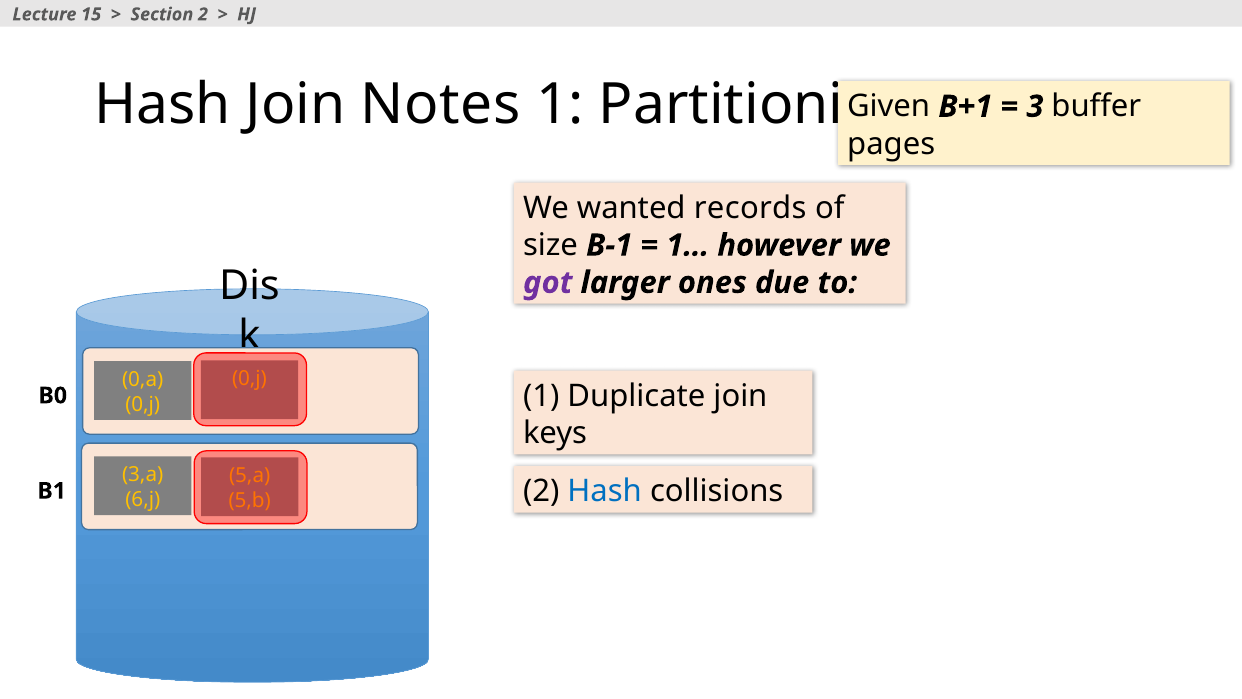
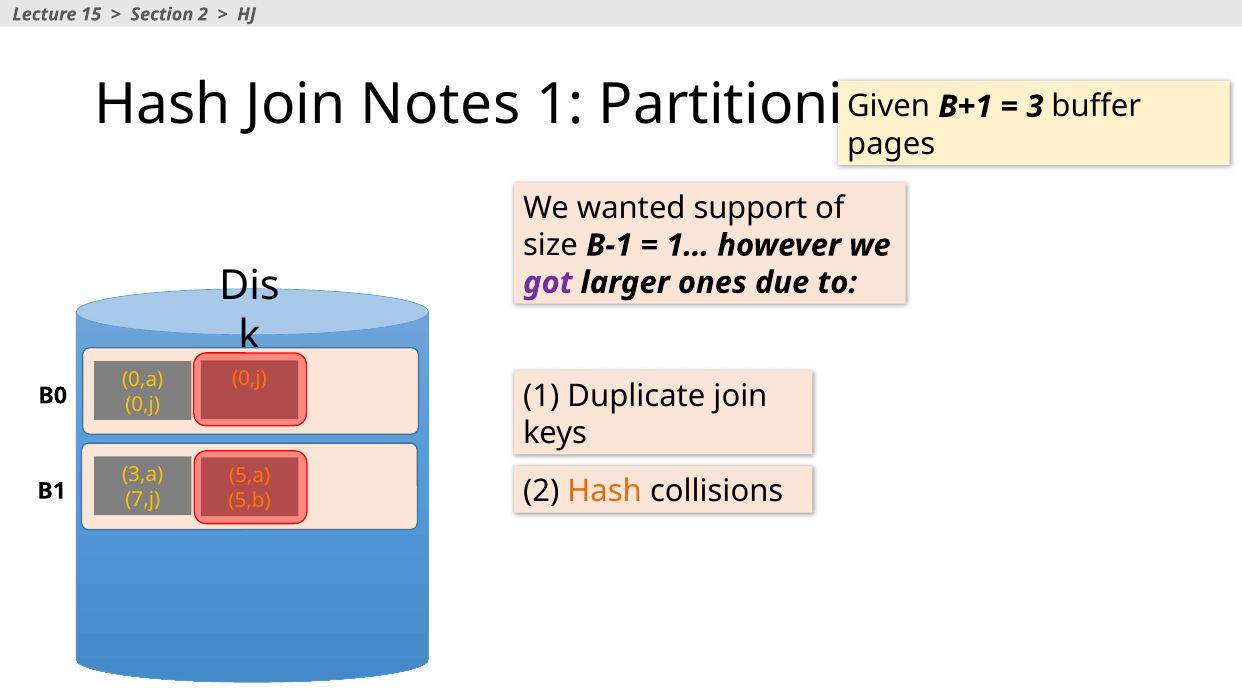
records: records -> support (750, 208)
Hash colour: blue -> orange (605, 491)
6,j: 6,j -> 7,j (143, 499)
